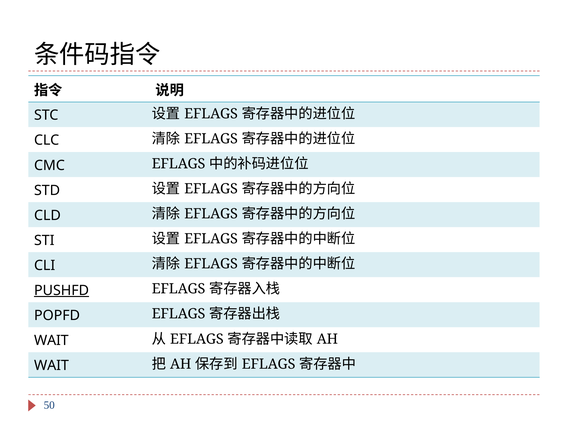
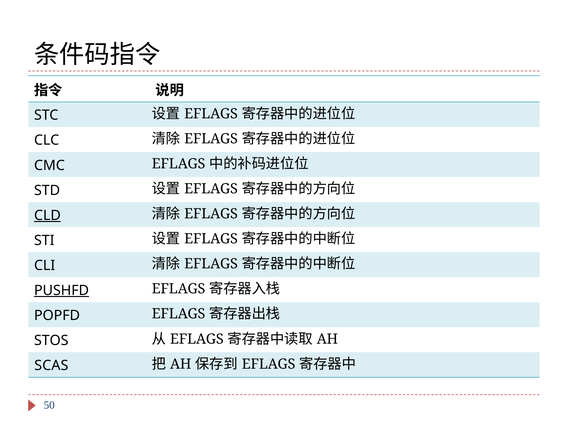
CLD underline: none -> present (47, 215)
WAIT: WAIT -> STOS (51, 340)
WAIT: WAIT -> SCAS (51, 366)
